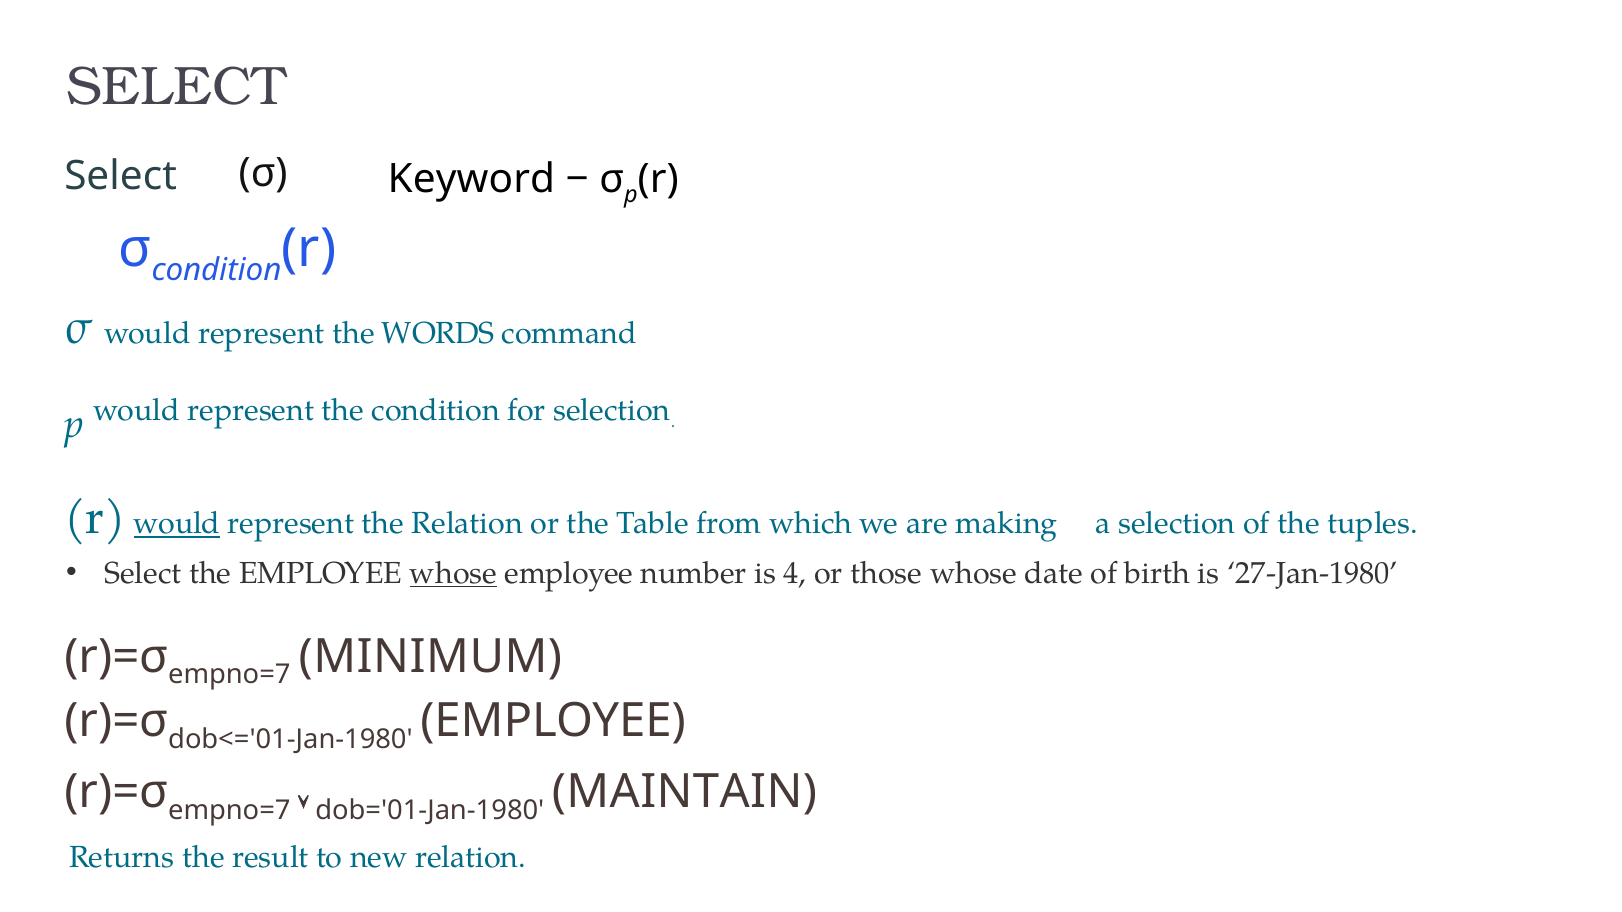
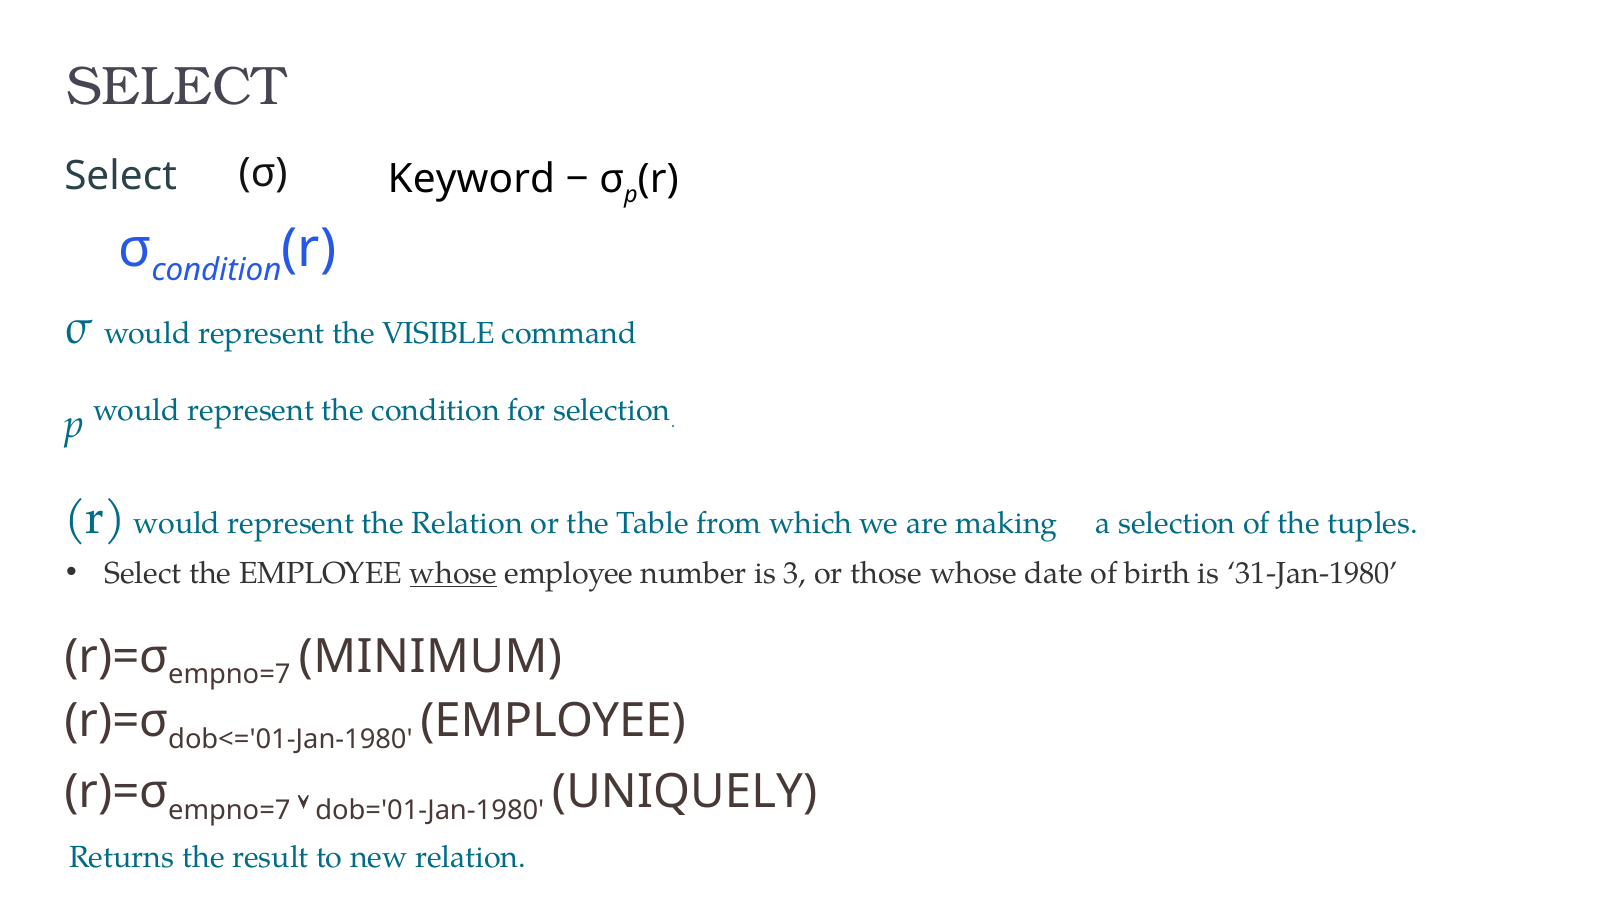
WORDS: WORDS -> VISIBLE (438, 333)
would underline: present -> none (177, 524)
4: 4 -> 3 (795, 574)
27-Jan-1980: 27-Jan-1980 -> 31-Jan-1980 (1313, 574)
MAINTAIN: MAINTAIN -> UNIQUELY (685, 793)
